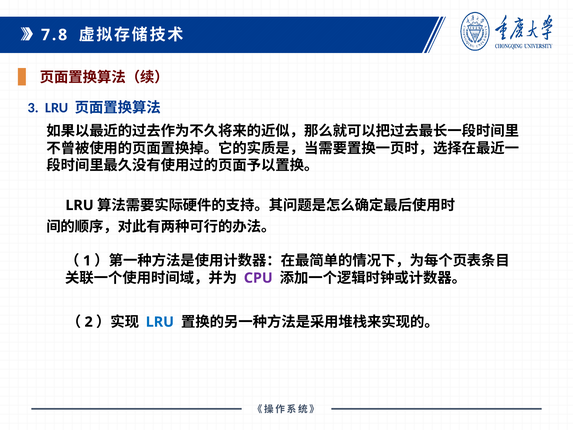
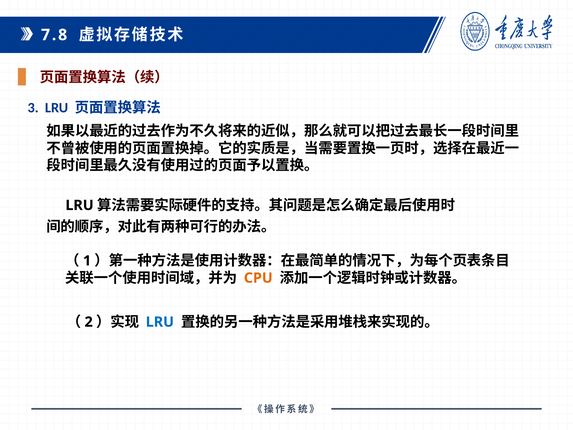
CPU colour: purple -> orange (258, 278)
